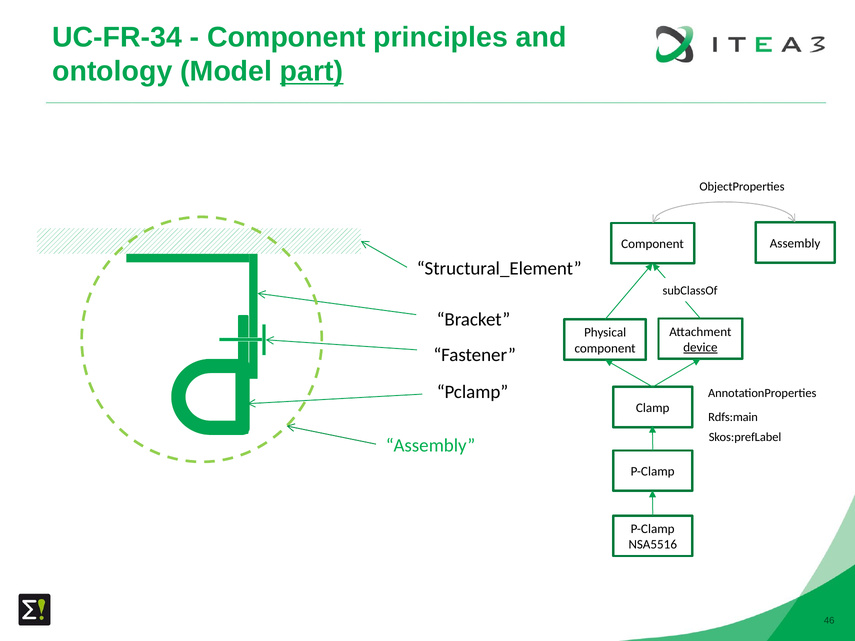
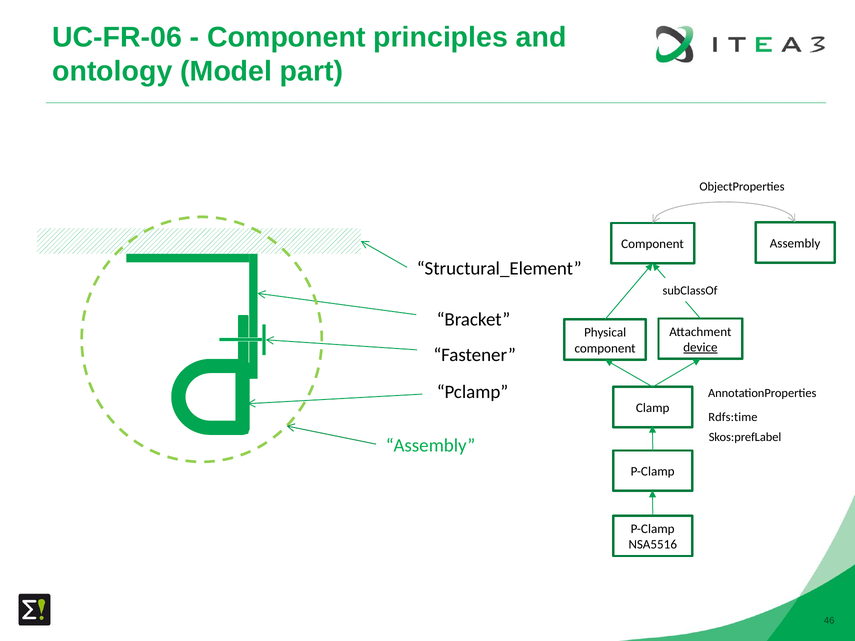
UC-FR-34: UC-FR-34 -> UC-FR-06 (117, 37)
part underline: present -> none (312, 71)
Rdfs:main: Rdfs:main -> Rdfs:time (733, 417)
